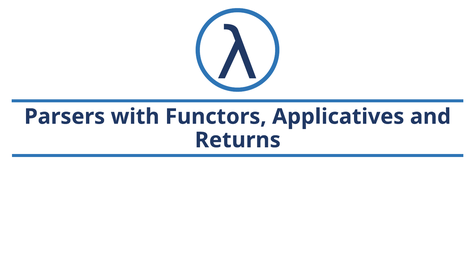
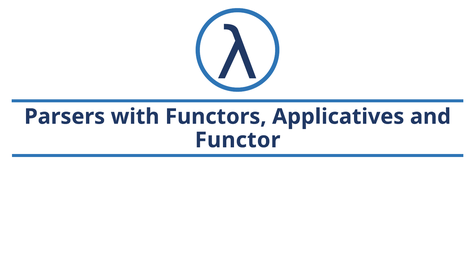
Returns: Returns -> Functor (238, 140)
